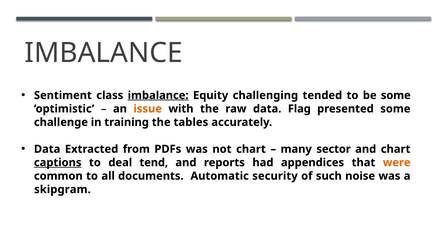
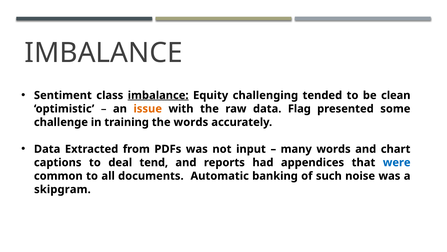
be some: some -> clean (396, 95)
the tables: tables -> words (191, 122)
not chart: chart -> input (251, 149)
many sector: sector -> words (334, 149)
captions underline: present -> none (58, 162)
were colour: orange -> blue (397, 162)
security: security -> banking (275, 176)
